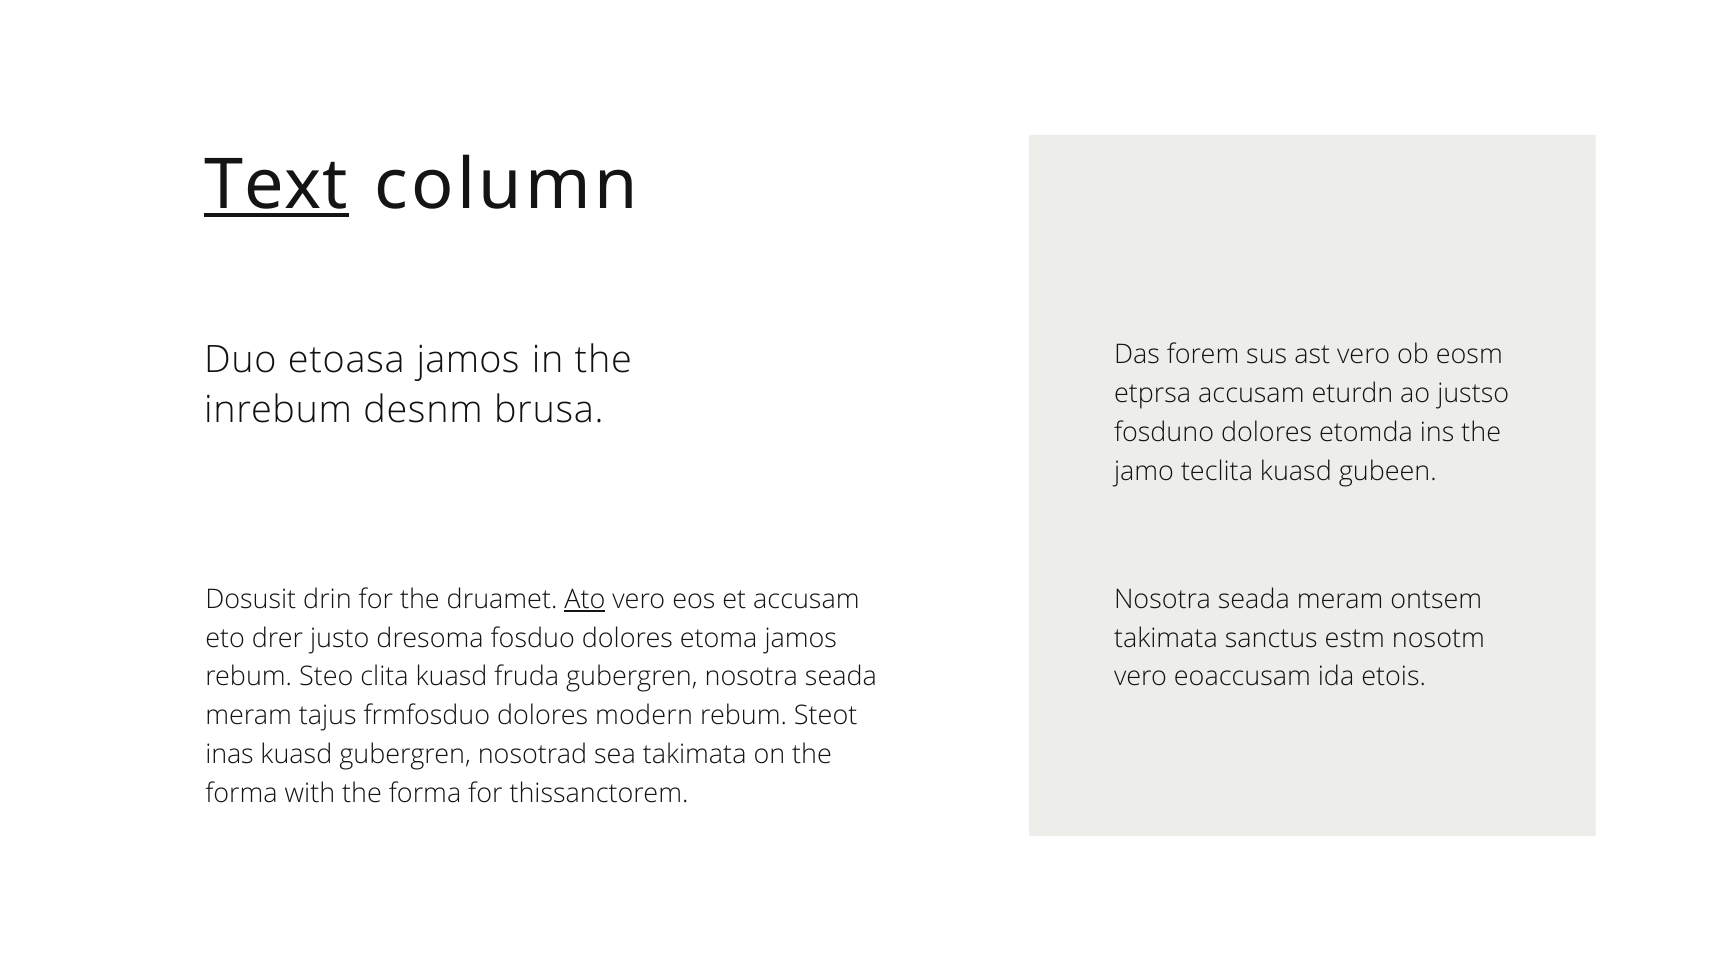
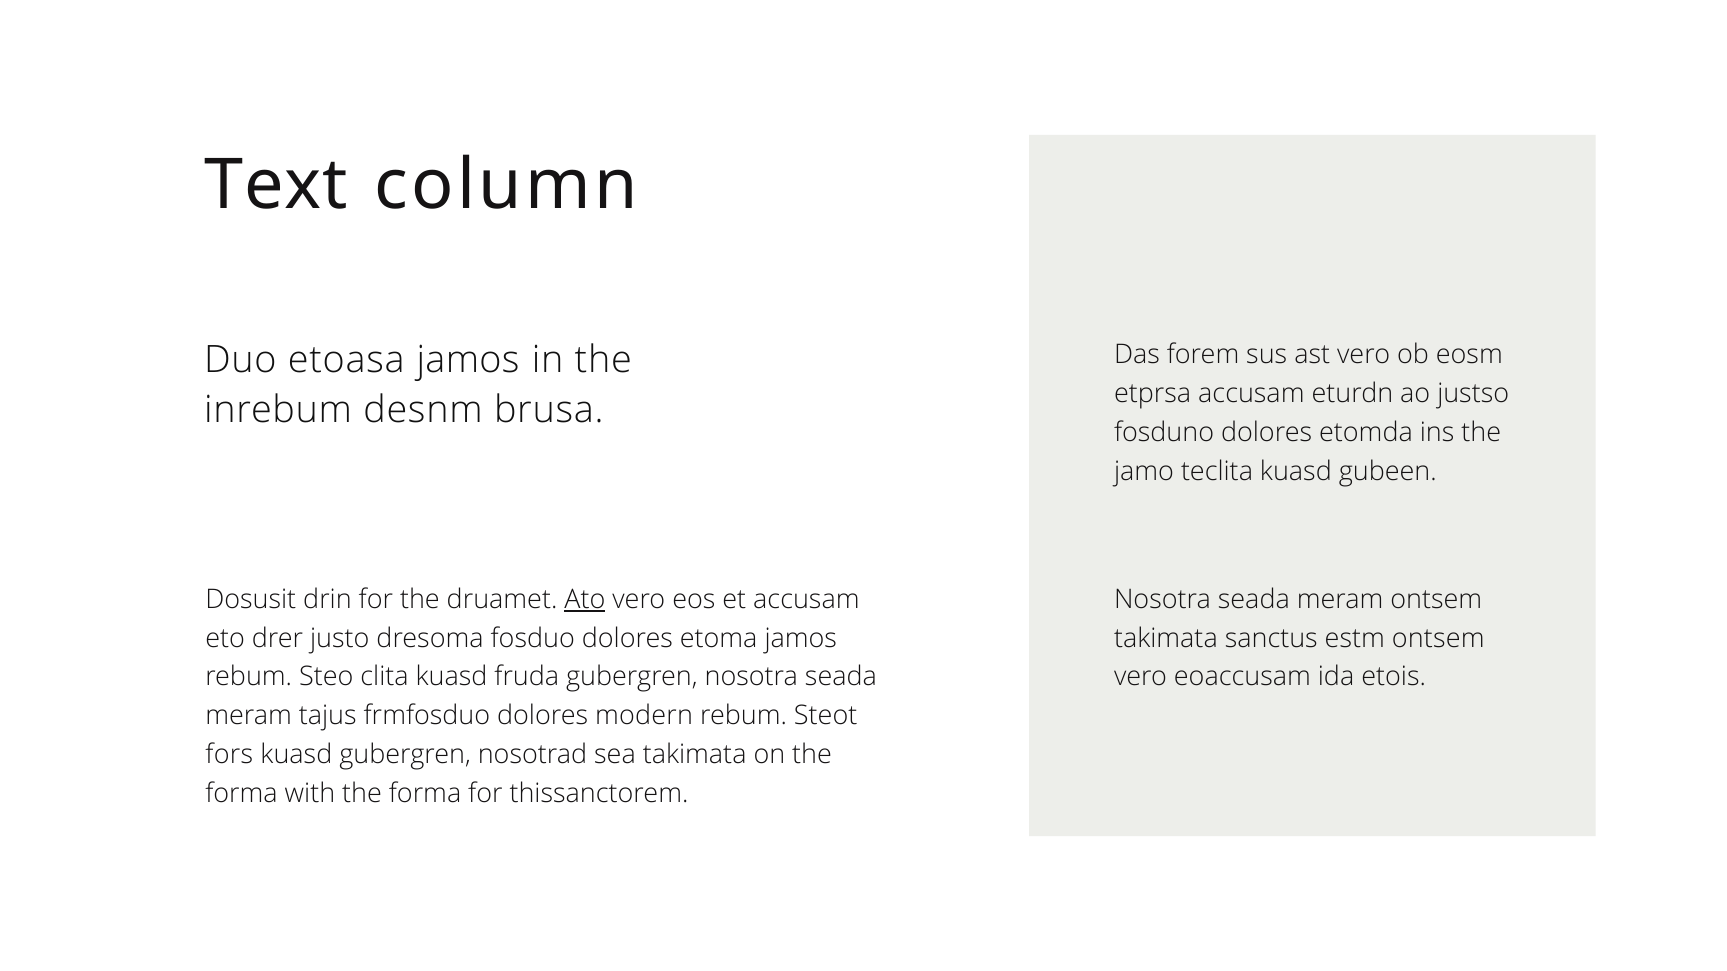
Text underline: present -> none (276, 185)
estm nosotm: nosotm -> ontsem (1438, 638)
inas: inas -> fors (229, 755)
